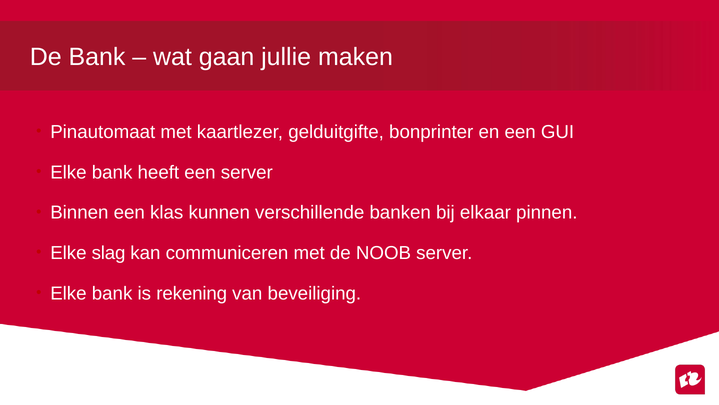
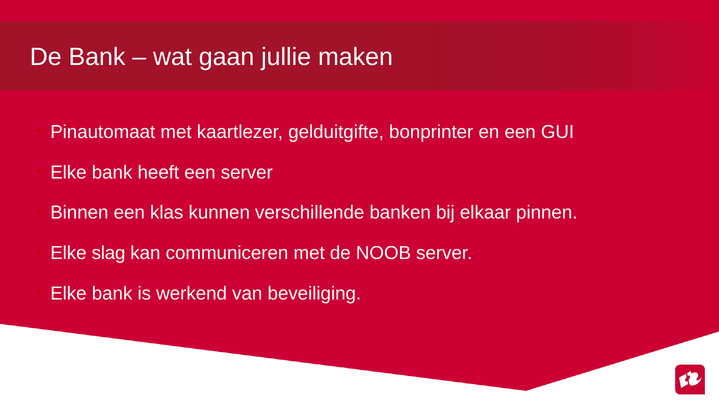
rekening: rekening -> werkend (192, 293)
